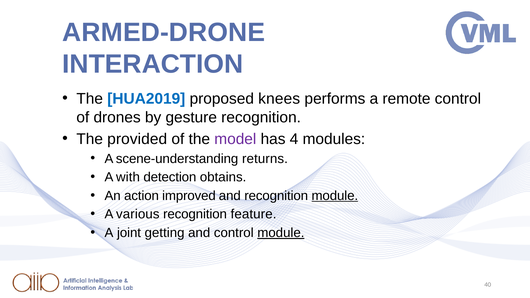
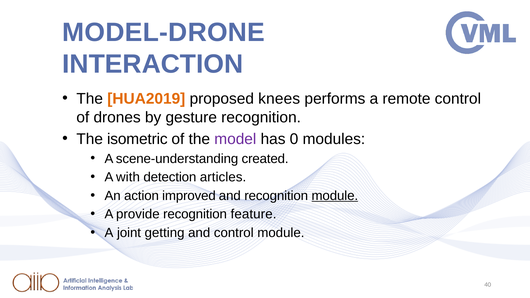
ARMED-DRONE: ARMED-DRONE -> MODEL-DRONE (164, 32)
HUA2019 colour: blue -> orange (146, 99)
provided: provided -> isometric (137, 139)
4: 4 -> 0 (294, 139)
returns: returns -> created (265, 159)
obtains: obtains -> articles (223, 177)
various: various -> provide (138, 214)
module underline: present -> none (281, 233)
